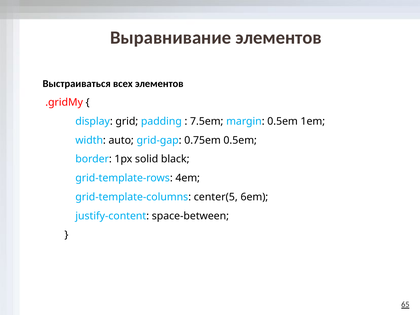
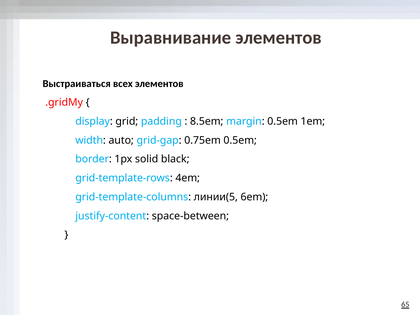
7.5em: 7.5em -> 8.5em (207, 121)
center(5: center(5 -> линии(5 (216, 197)
